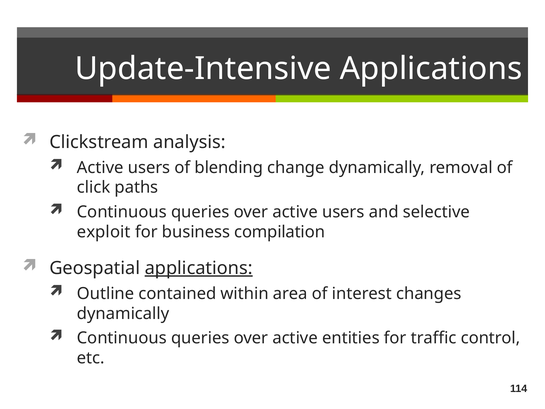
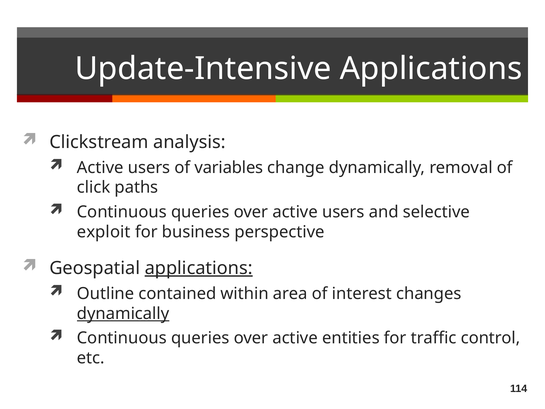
blending: blending -> variables (229, 167)
compilation: compilation -> perspective (280, 232)
dynamically underline: none -> present (123, 313)
